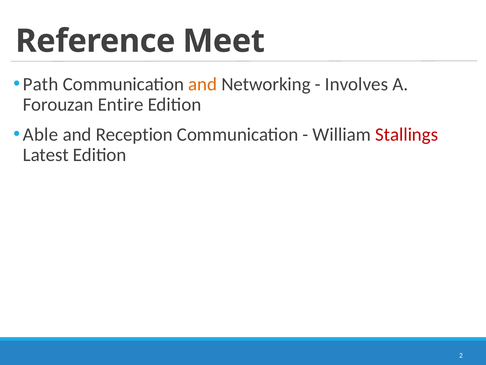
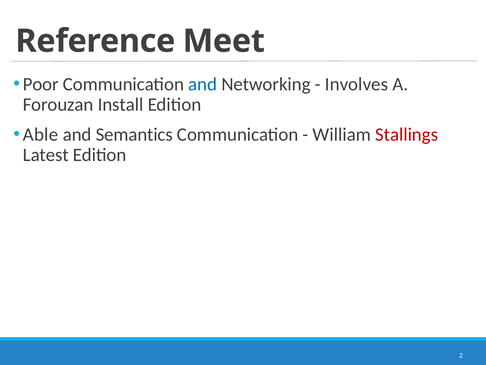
Path: Path -> Poor (41, 84)
and colour: orange -> blue (203, 84)
Entire: Entire -> Install (121, 104)
Reception: Reception -> Semantics (134, 134)
